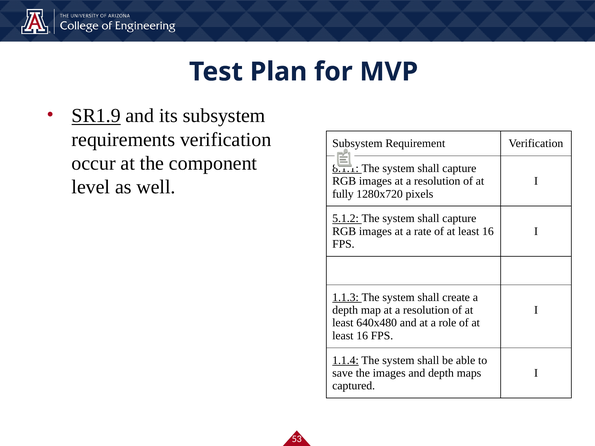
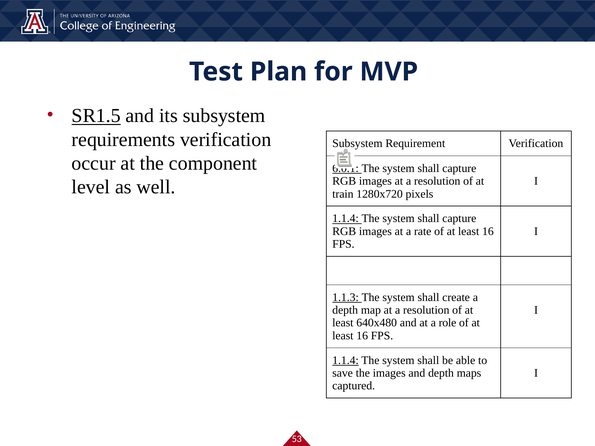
SR1.9: SR1.9 -> SR1.5 (96, 116)
8.1.1: 8.1.1 -> 6.0.1 (346, 168)
fully: fully -> train (343, 194)
5.1.2: 5.1.2 -> 1.1.4 (346, 219)
